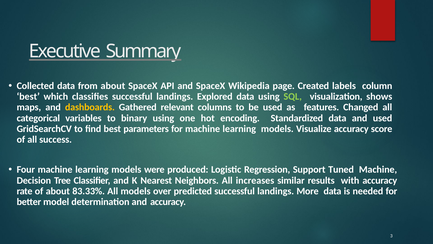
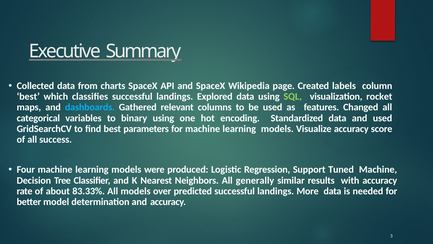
from about: about -> charts (113, 86)
shows: shows -> rocket (379, 96)
dashboards colour: yellow -> light blue (90, 107)
increases: increases -> generally (255, 180)
